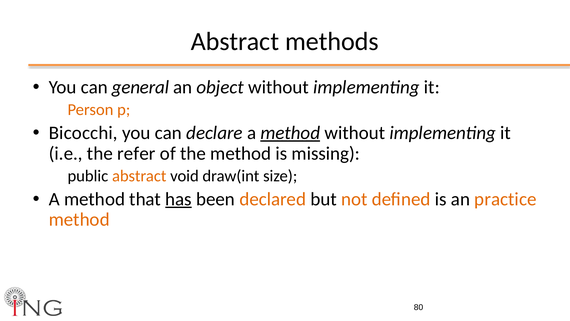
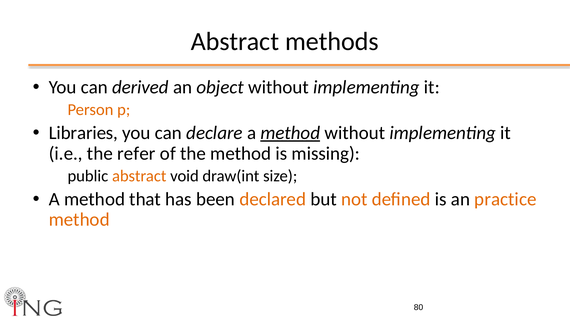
general: general -> derived (140, 87)
Bicocchi: Bicocchi -> Libraries (83, 133)
has underline: present -> none (178, 199)
